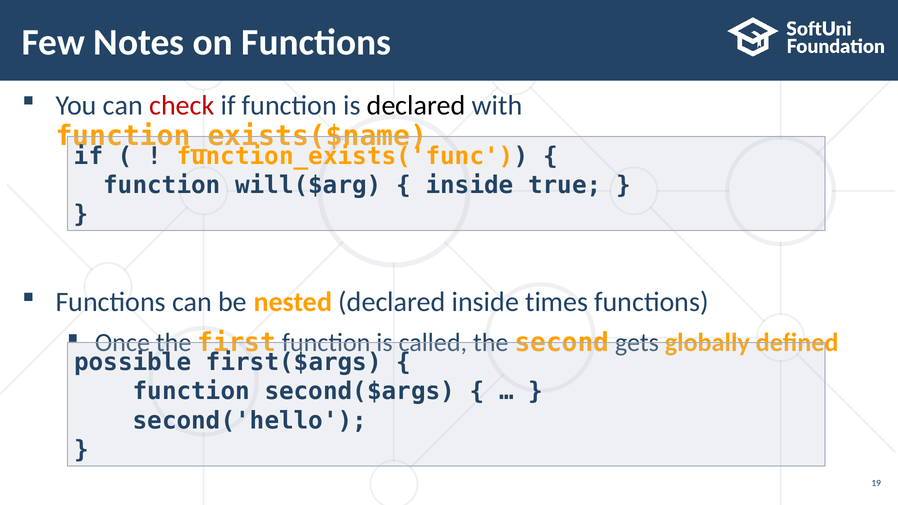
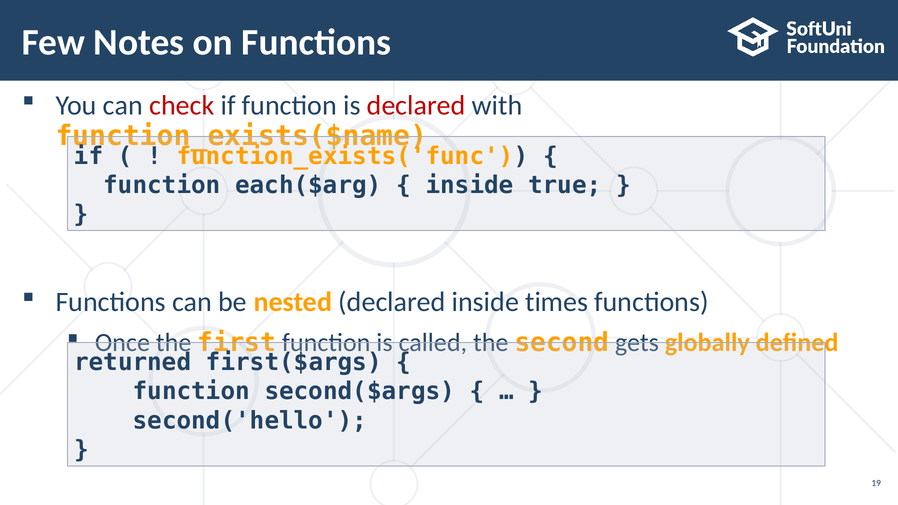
declared colour: black -> red (416, 106)
will($arg: will($arg -> each($arg (308, 185)
possible: possible -> returned (133, 362)
